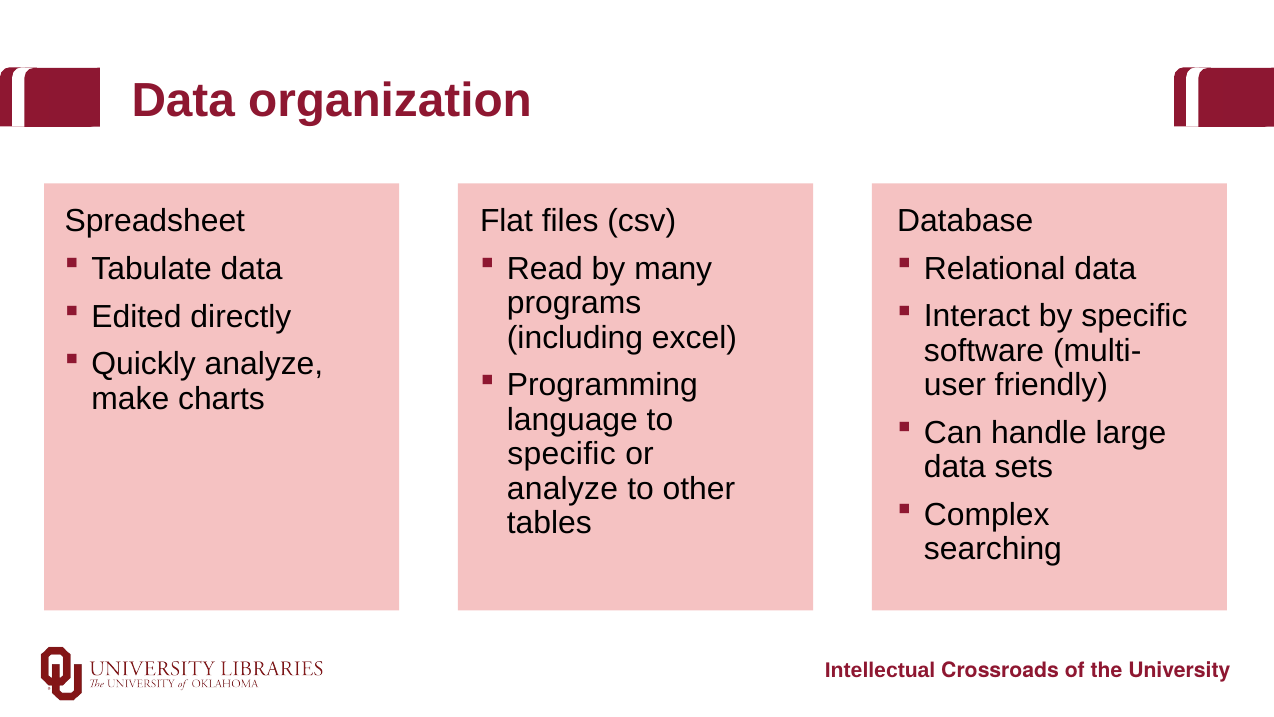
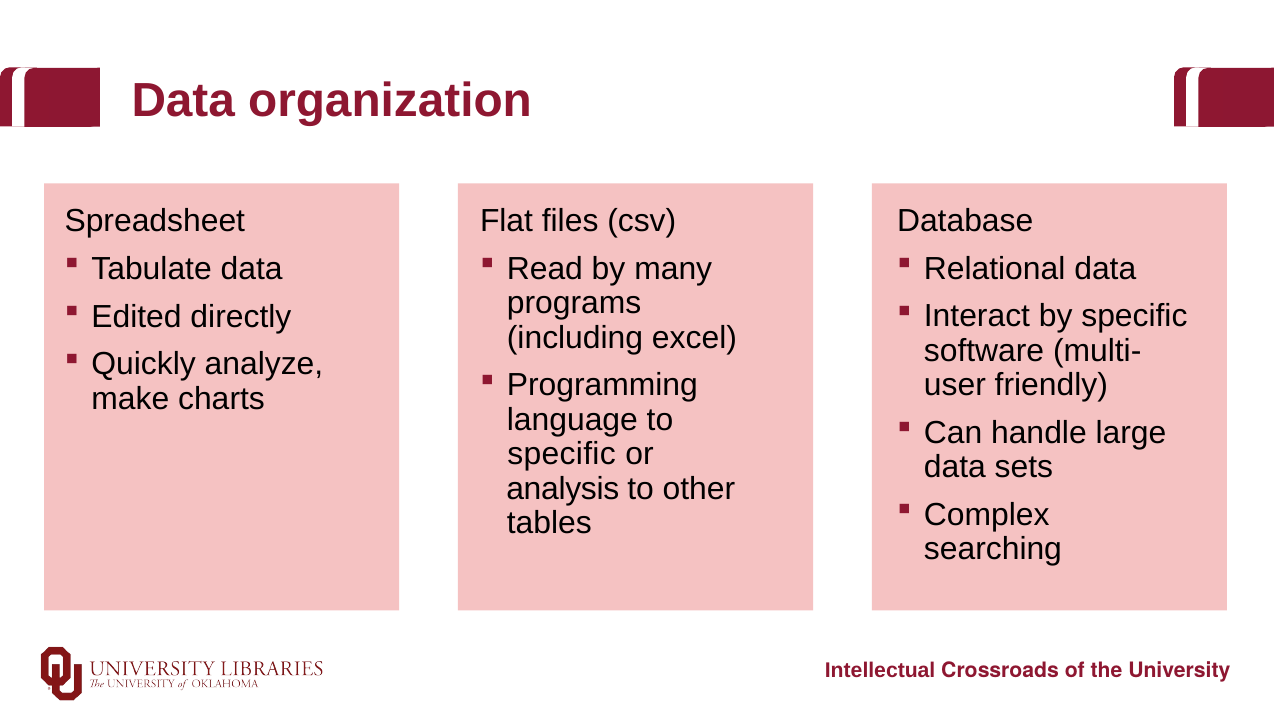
analyze: analyze -> analysis (563, 488)
